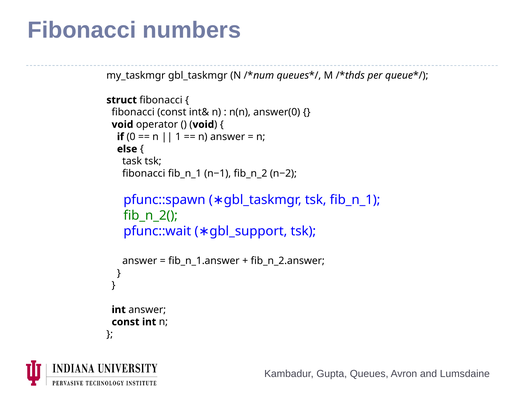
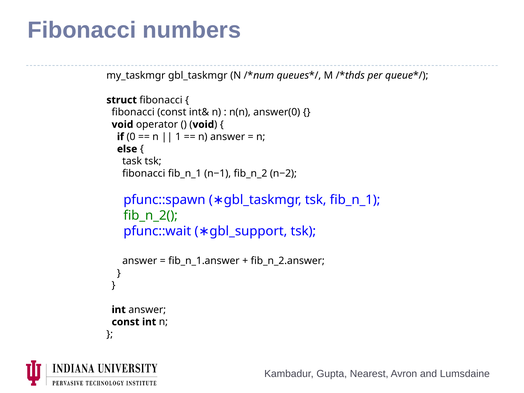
Queues: Queues -> Nearest (369, 374)
